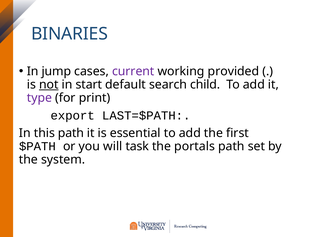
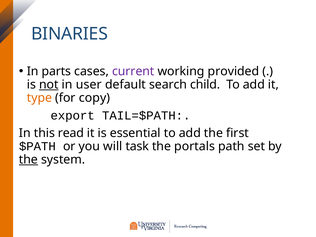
jump: jump -> parts (56, 71)
start: start -> user (89, 85)
type colour: purple -> orange (39, 98)
print: print -> copy (94, 98)
LAST=$PATH: LAST=$PATH -> TAIL=$PATH (146, 115)
this path: path -> read (71, 133)
the underline: none -> present (28, 160)
